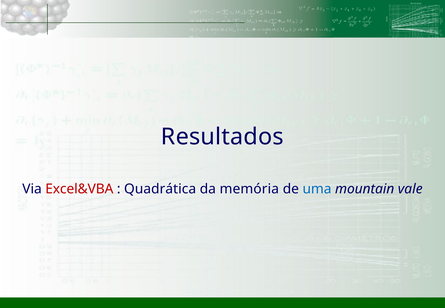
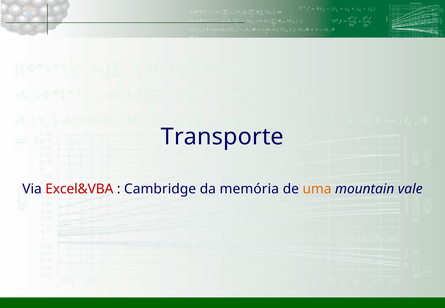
Resultados: Resultados -> Transporte (222, 137)
Quadrática: Quadrática -> Cambridge (160, 189)
uma colour: blue -> orange (317, 189)
